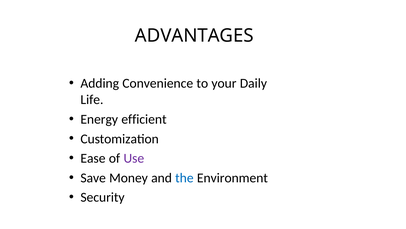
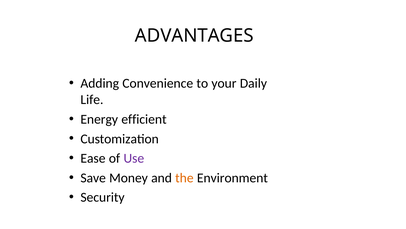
the colour: blue -> orange (184, 177)
